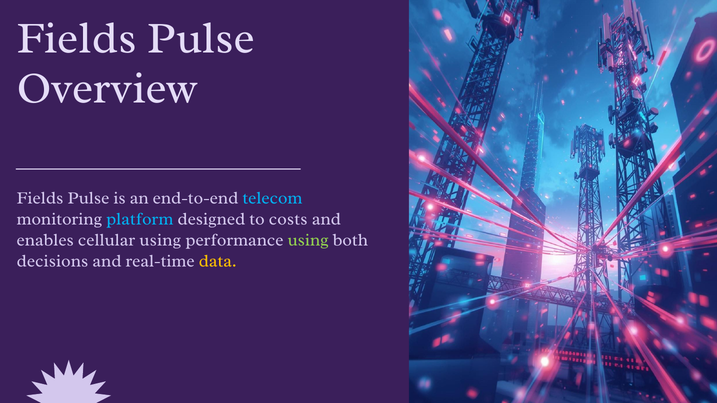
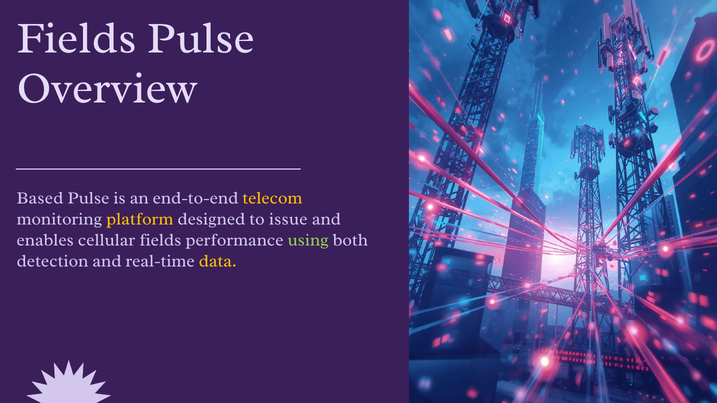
Fields: Fields -> Based (40, 198)
telecom colour: light blue -> yellow (272, 198)
platform colour: light blue -> yellow (140, 219)
costs: costs -> issue (288, 219)
cellular using: using -> fields (160, 240)
decisions: decisions -> detection (52, 261)
